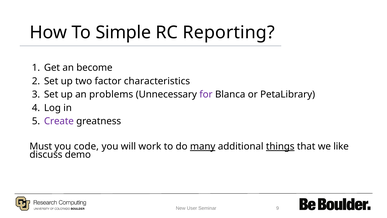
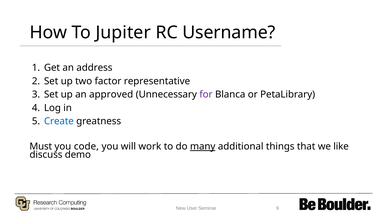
Simple: Simple -> Jupiter (123, 33)
Reporting: Reporting -> Username (229, 33)
become: become -> address (94, 68)
characteristics: characteristics -> representative (157, 81)
problems: problems -> approved (111, 94)
Create colour: purple -> blue (59, 121)
things underline: present -> none (280, 146)
